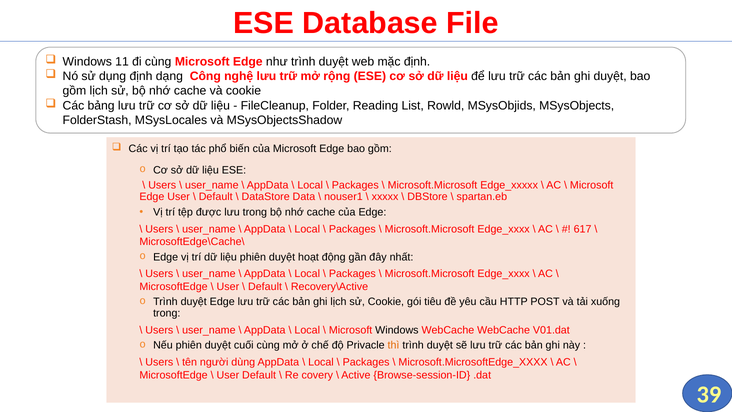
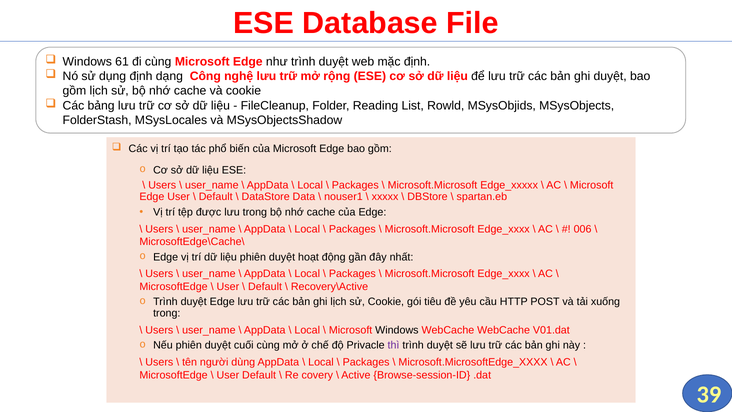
11: 11 -> 61 (122, 62)
617: 617 -> 006 (583, 229)
thì colour: orange -> purple (394, 345)
